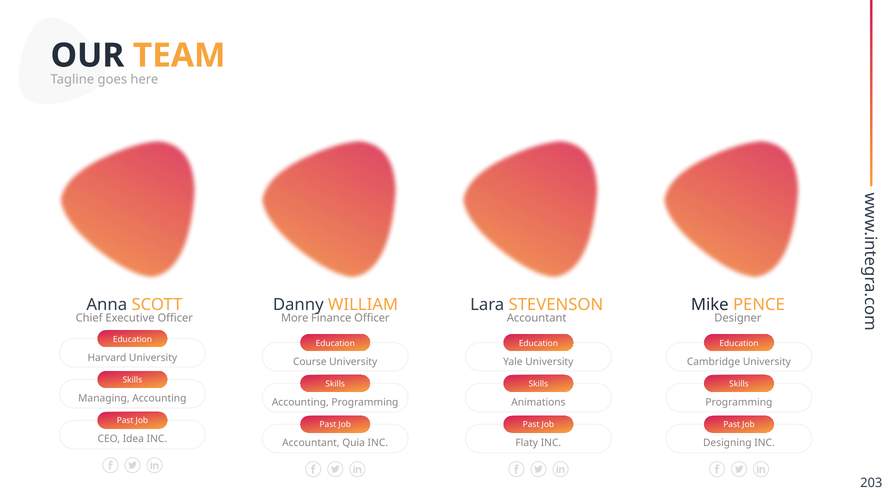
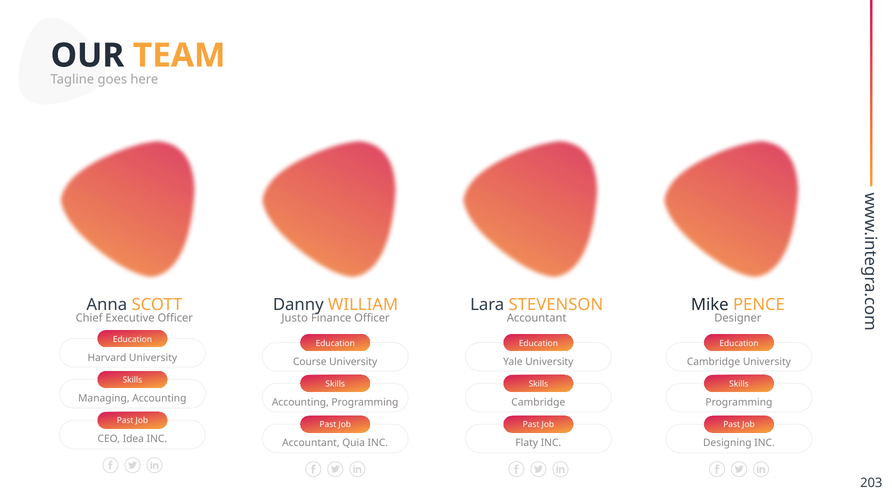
More: More -> Justo (295, 318)
Animations: Animations -> Cambridge (538, 402)
